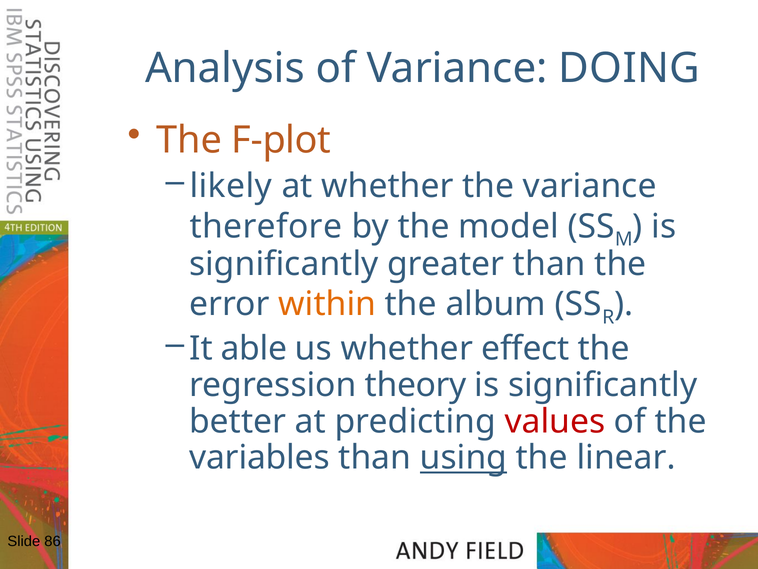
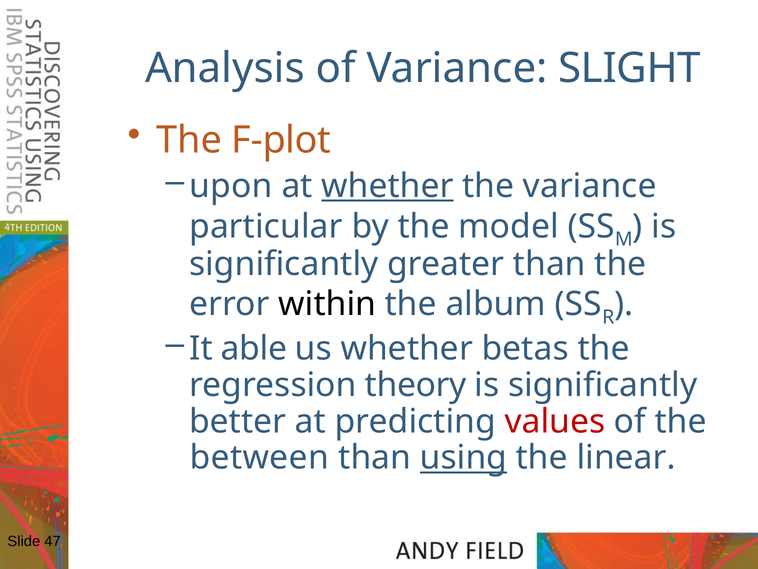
DOING: DOING -> SLIGHT (630, 68)
likely: likely -> upon (231, 186)
whether underline: none -> present (387, 186)
therefore: therefore -> particular (266, 226)
within colour: orange -> black (327, 304)
effect: effect -> betas (525, 348)
variables: variables -> between (259, 457)
86: 86 -> 47 (53, 541)
